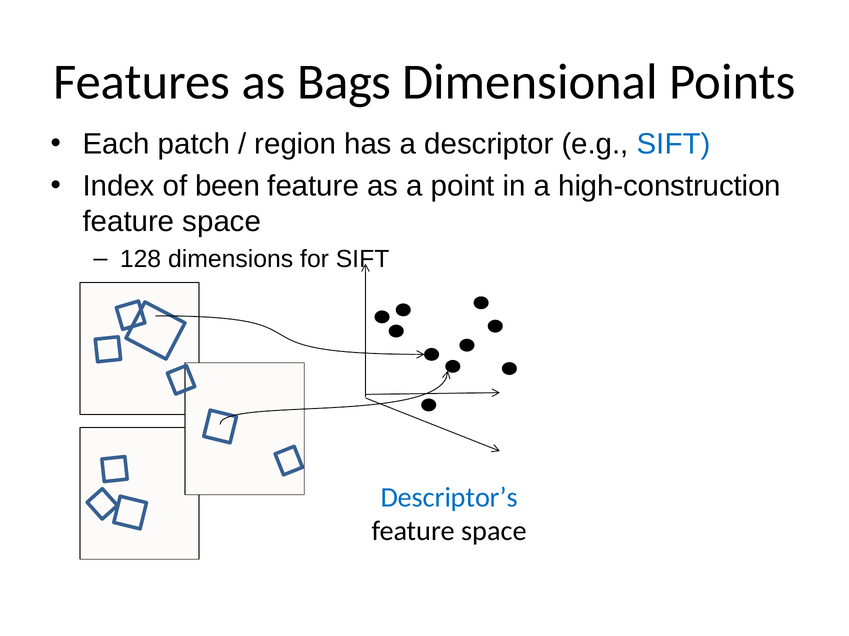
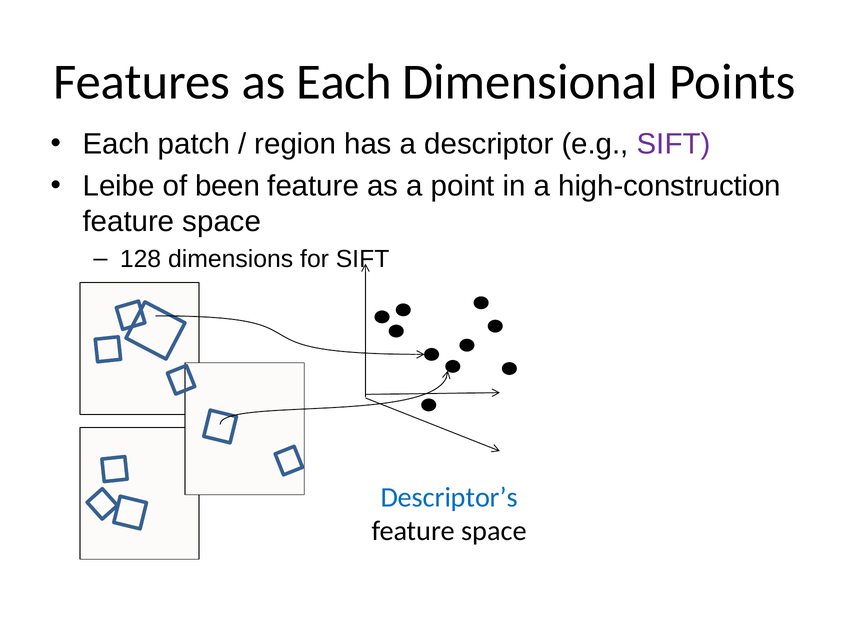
as Bags: Bags -> Each (344, 82)
SIFT colour: blue -> purple (674, 144)
Index: Index -> Leibe (119, 186)
